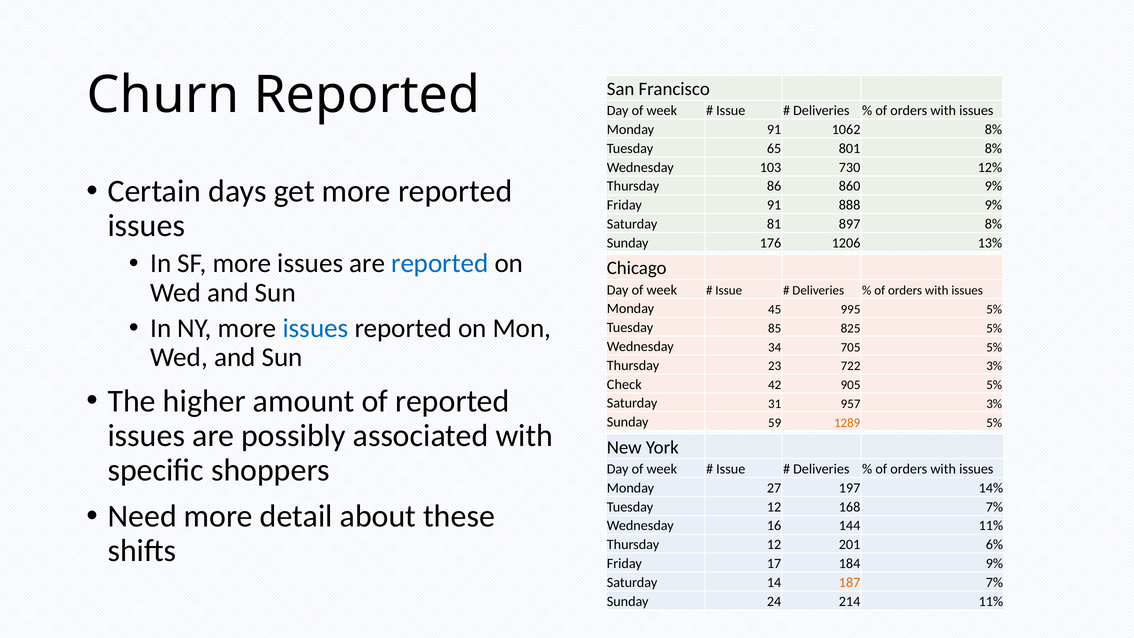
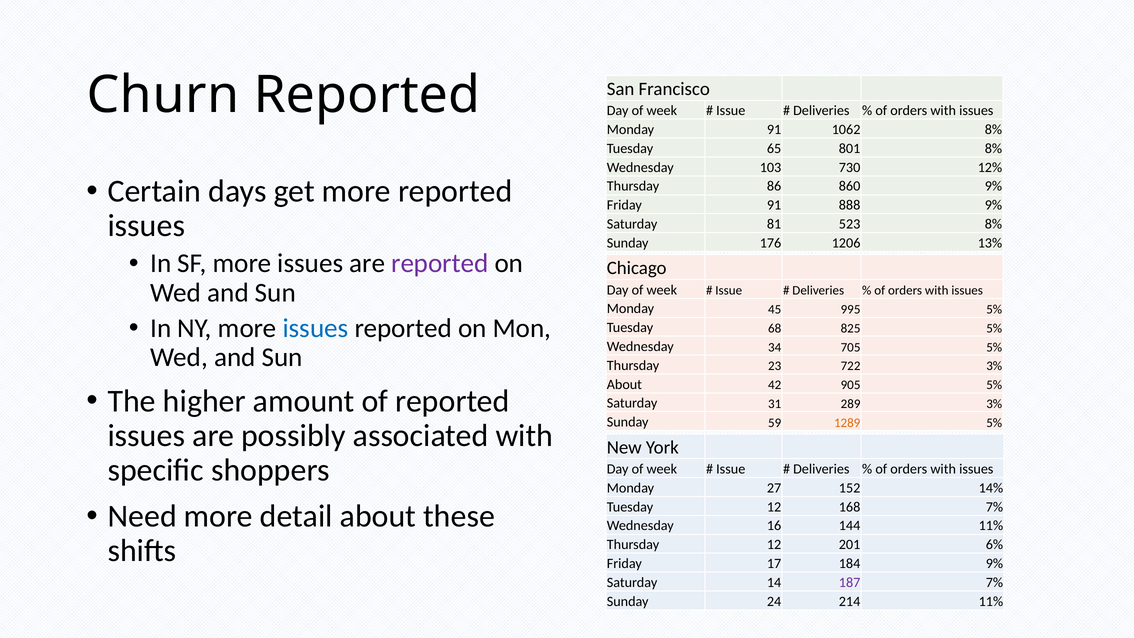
897: 897 -> 523 (850, 224)
reported colour: blue -> purple (440, 263)
85: 85 -> 68 (775, 328)
Check: Check -> About (624, 384)
957: 957 -> 289 (851, 404)
197: 197 -> 152 (850, 488)
187 colour: orange -> purple (850, 582)
